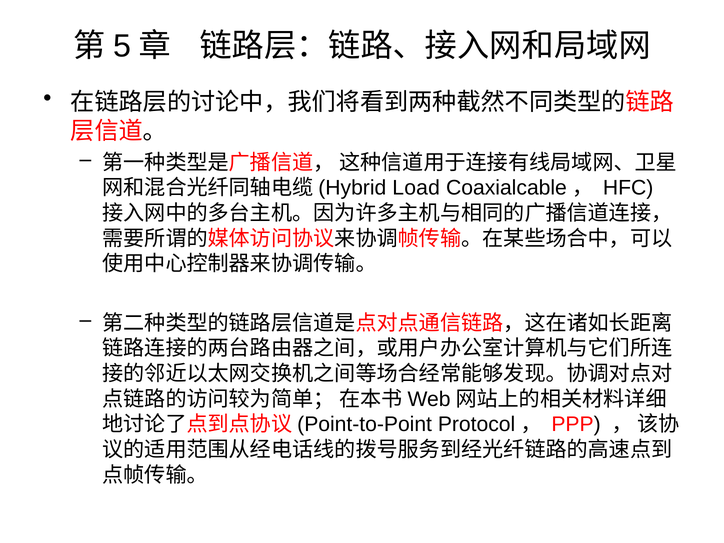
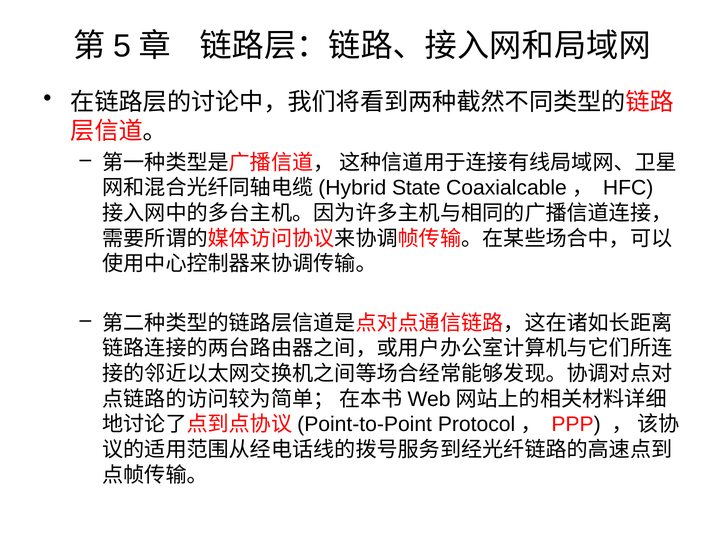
Load: Load -> State (416, 188)
